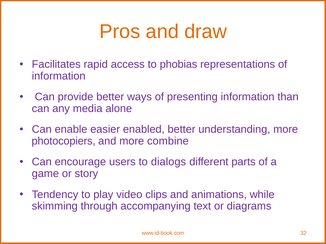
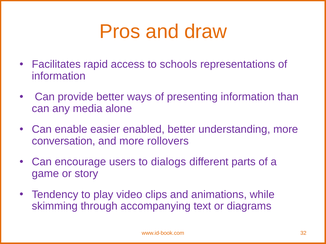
phobias: phobias -> schools (178, 64)
photocopiers: photocopiers -> conversation (64, 141)
combine: combine -> rollovers (168, 141)
